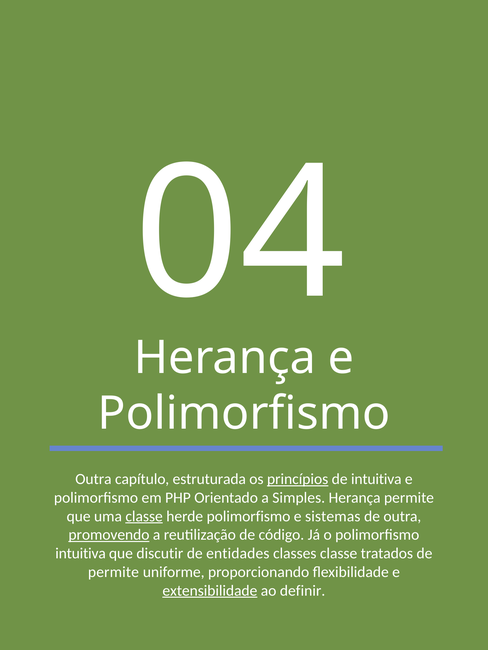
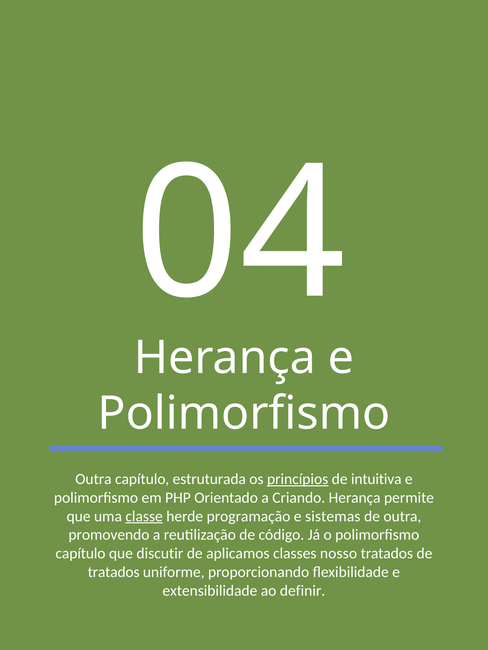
Simples: Simples -> Criando (299, 498)
herde polimorfismo: polimorfismo -> programação (248, 517)
promovendo underline: present -> none (109, 535)
intuitiva: intuitiva -> capítulo (81, 554)
entidades: entidades -> aplicamos (238, 554)
classes classe: classe -> nosso (339, 554)
permite: permite -> tratados (114, 573)
extensibilidade underline: present -> none (210, 591)
